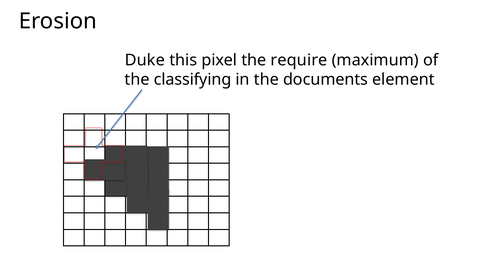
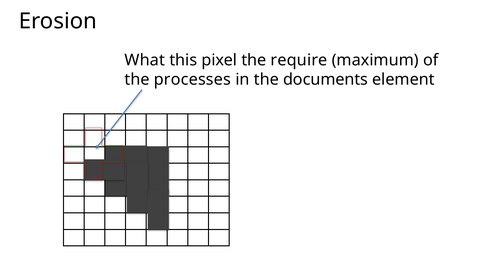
Duke: Duke -> What (145, 60)
classifying: classifying -> processes (192, 80)
